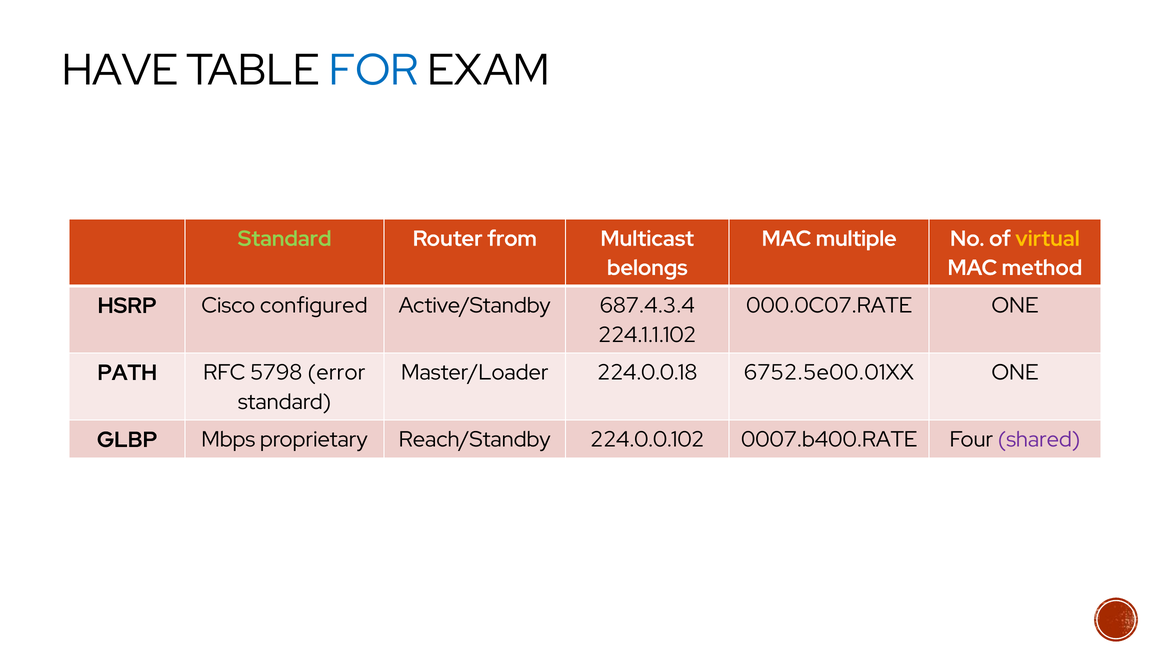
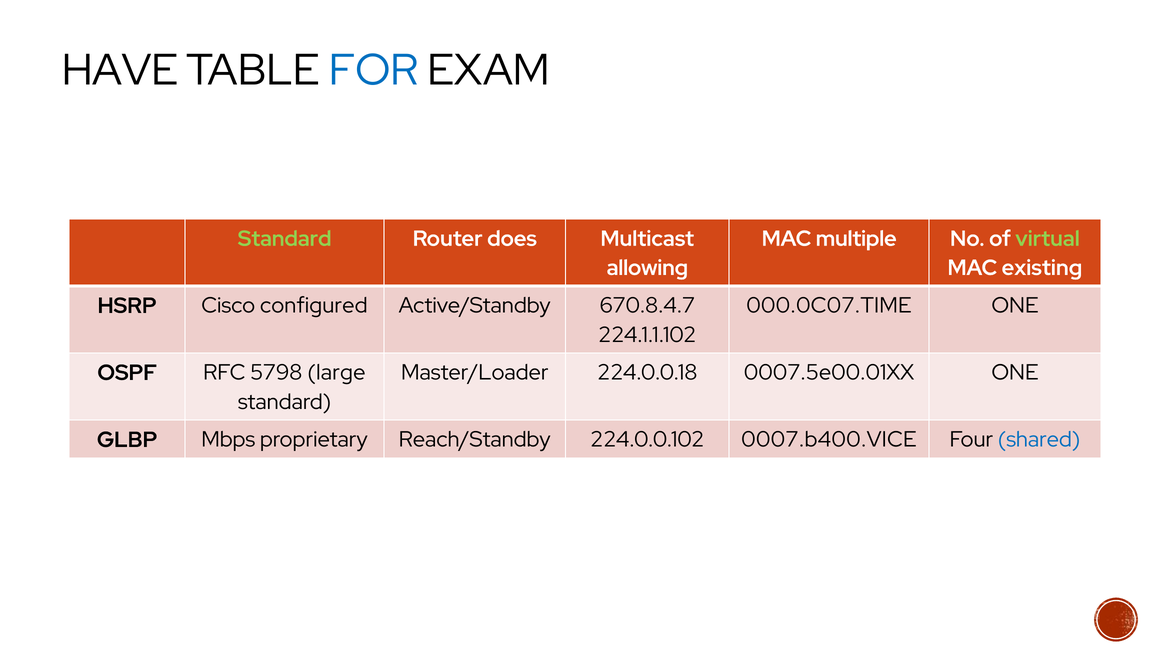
from: from -> does (512, 239)
virtual colour: yellow -> light green (1048, 239)
belongs: belongs -> allowing (647, 268)
method: method -> existing (1042, 268)
687.4.3.4: 687.4.3.4 -> 670.8.4.7 (647, 306)
000.0C07.RATE: 000.0C07.RATE -> 000.0C07.TIME (829, 306)
PATH: PATH -> OSPF (127, 373)
error: error -> large (336, 373)
6752.5e00.01XX: 6752.5e00.01XX -> 0007.5e00.01XX (829, 373)
0007.b400.RATE: 0007.b400.RATE -> 0007.b400.VICE (829, 440)
shared colour: purple -> blue (1039, 440)
